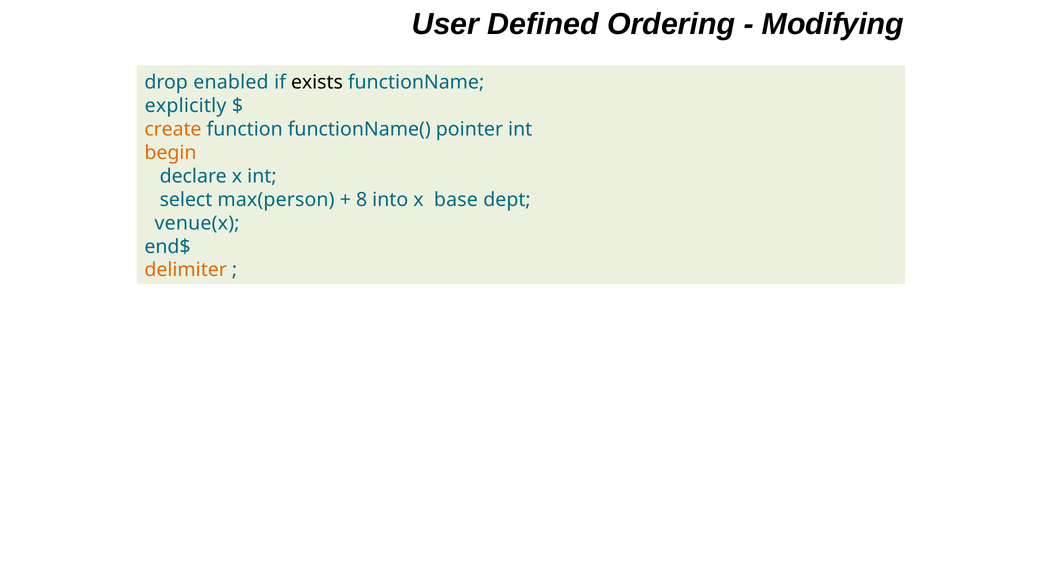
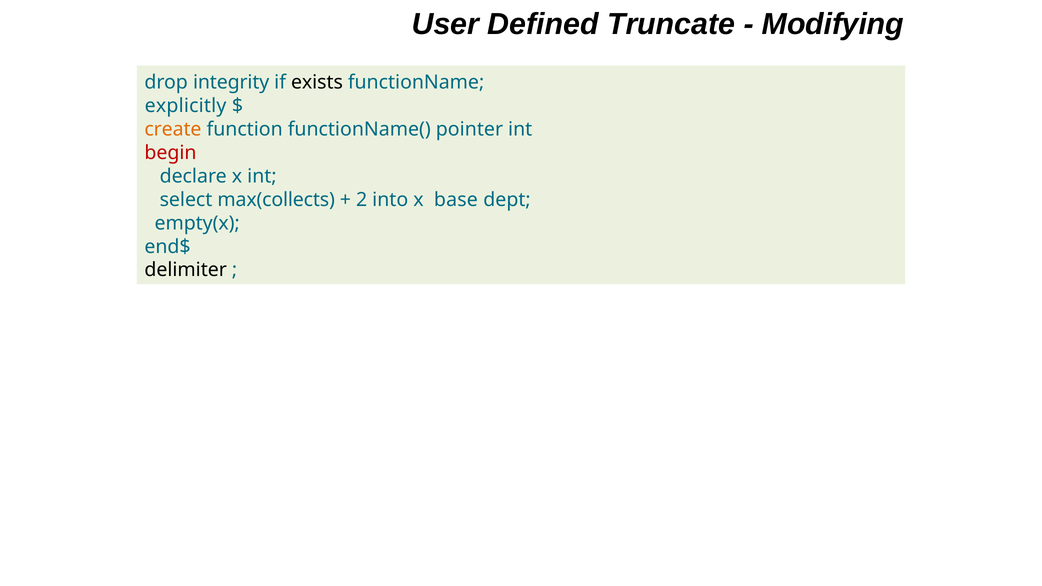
Ordering: Ordering -> Truncate (671, 24)
enabled: enabled -> integrity (231, 83)
begin colour: orange -> red (170, 153)
max(person: max(person -> max(collects (276, 200)
8: 8 -> 2 (362, 200)
venue(x: venue(x -> empty(x (197, 223)
delimiter colour: orange -> black (186, 270)
